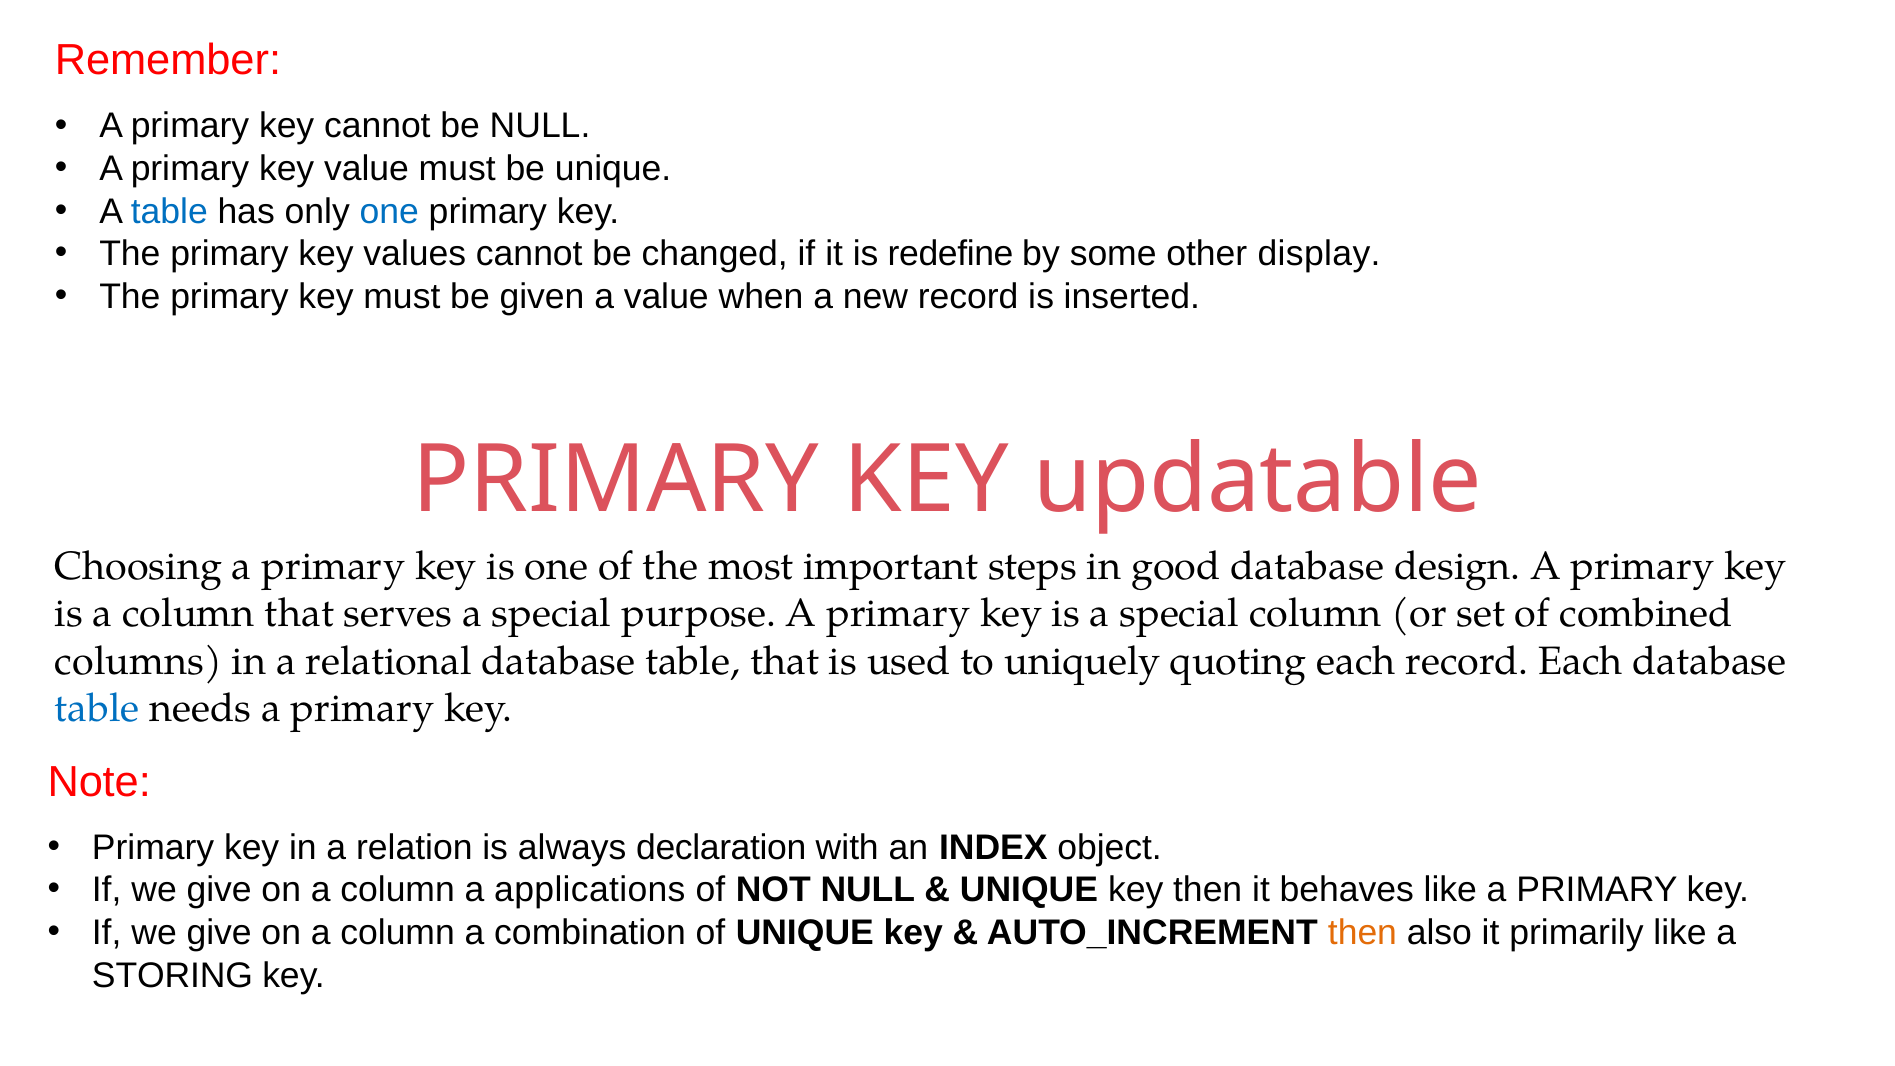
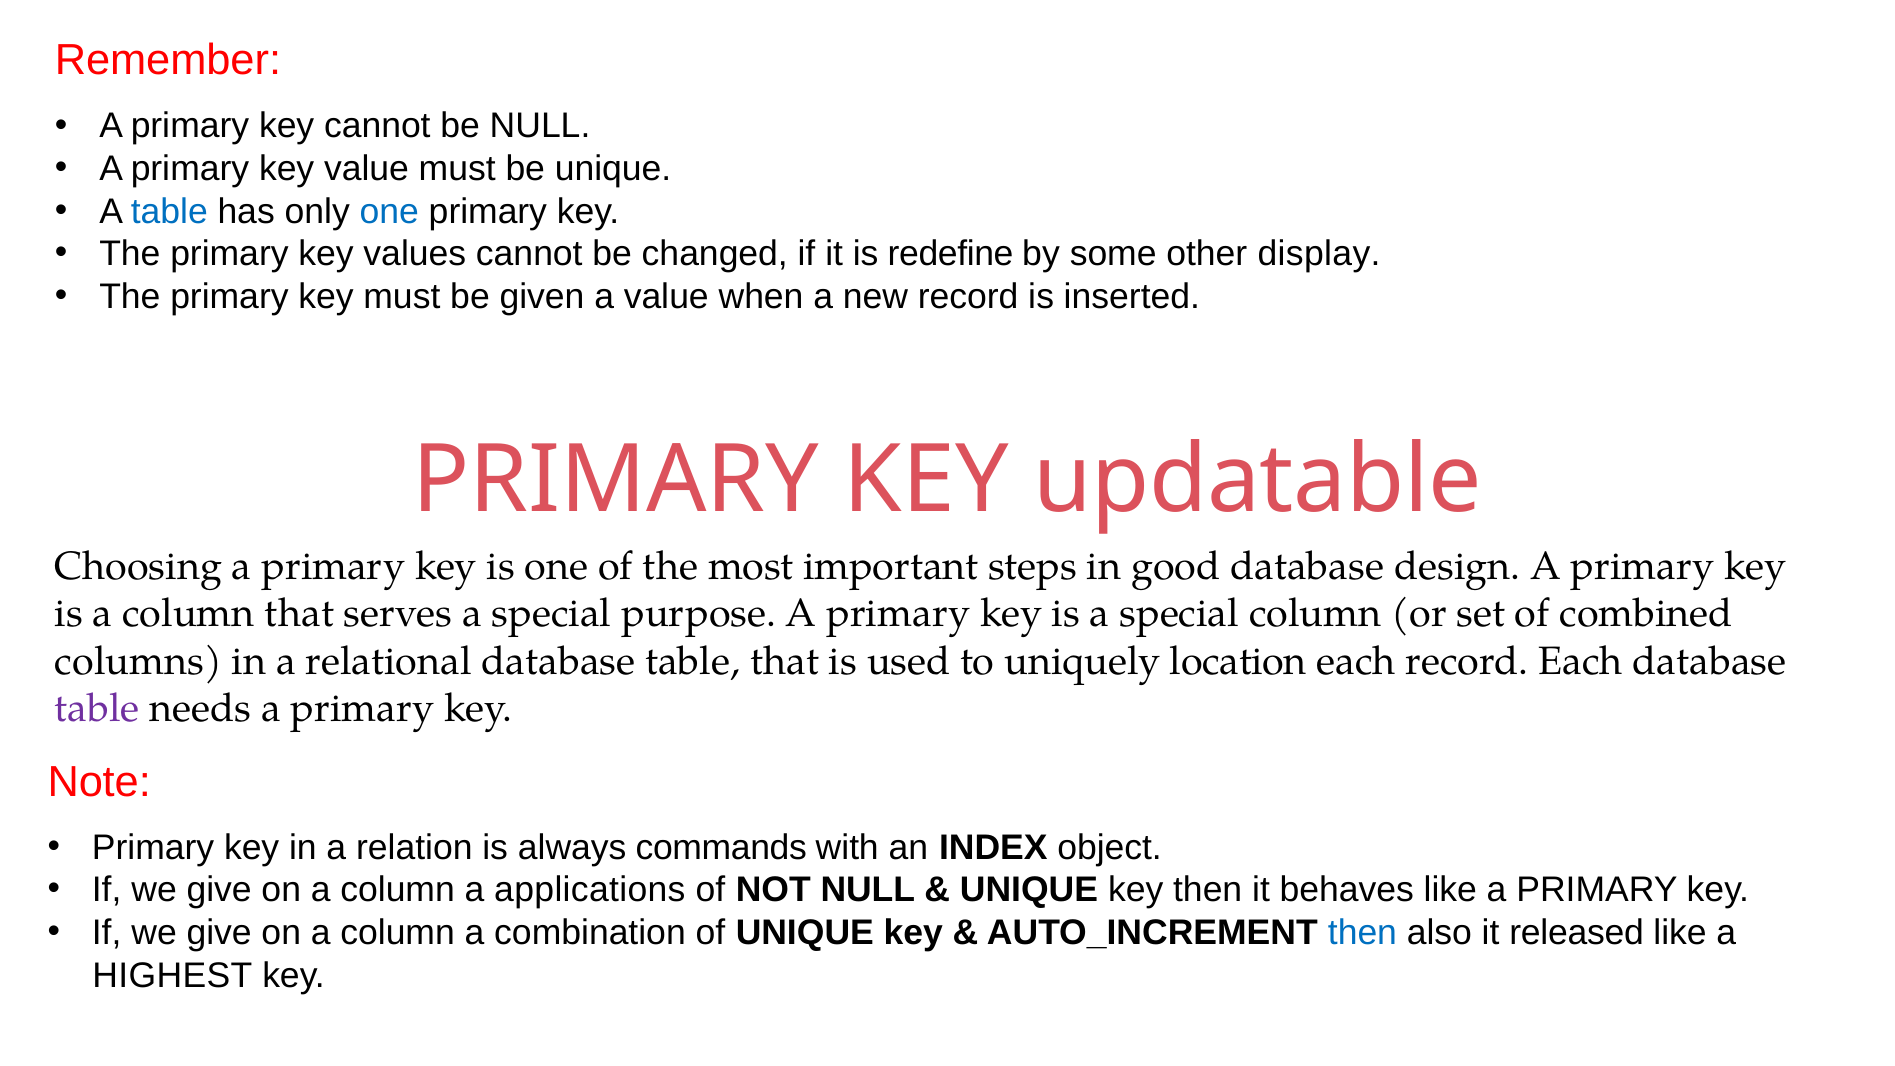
quoting: quoting -> location (1238, 661)
table colour: blue -> purple (97, 709)
declaration: declaration -> commands (721, 847)
then colour: orange -> blue (1362, 933)
primarily: primarily -> released (1577, 933)
STORING: STORING -> HIGHEST (172, 975)
